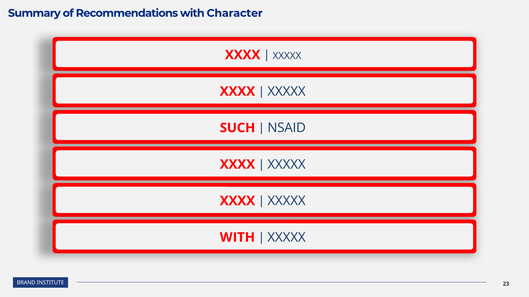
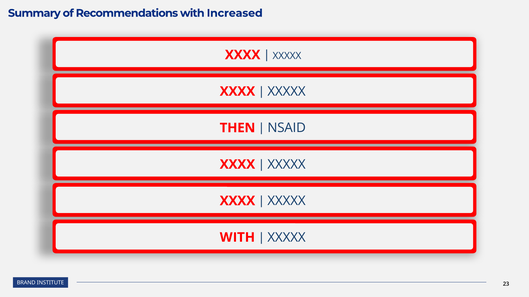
Character: Character -> Increased (235, 13)
SUCH: SUCH -> THEN (238, 128)
